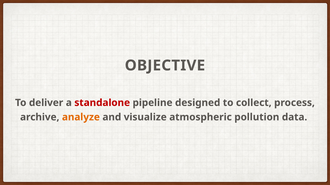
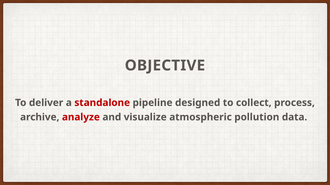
analyze colour: orange -> red (81, 117)
